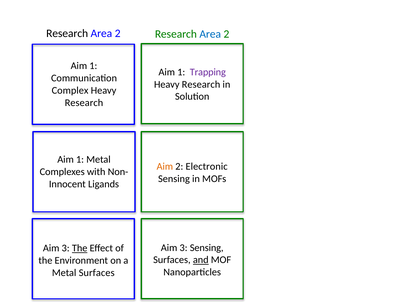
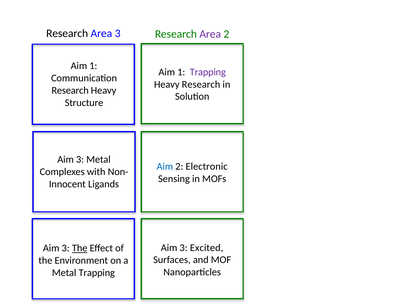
2: 2 -> 3 (118, 34)
Area colour: blue -> purple (210, 34)
Complex: Complex -> Research (70, 91)
Research: Research -> Structure (84, 103)
1: 1 -> 3 (80, 160)
Aim colour: orange -> blue (165, 167)
3 Sensing: Sensing -> Excited (207, 248)
and underline: present -> none (201, 260)
Metal Surfaces: Surfaces -> Trapping (97, 273)
